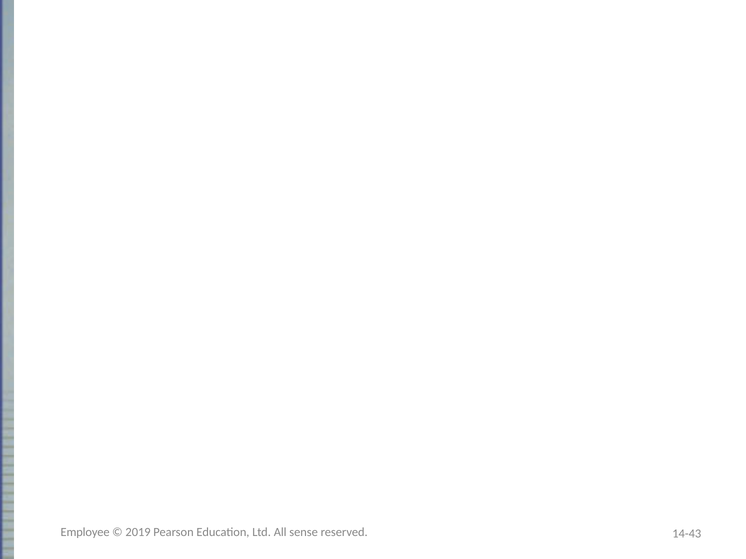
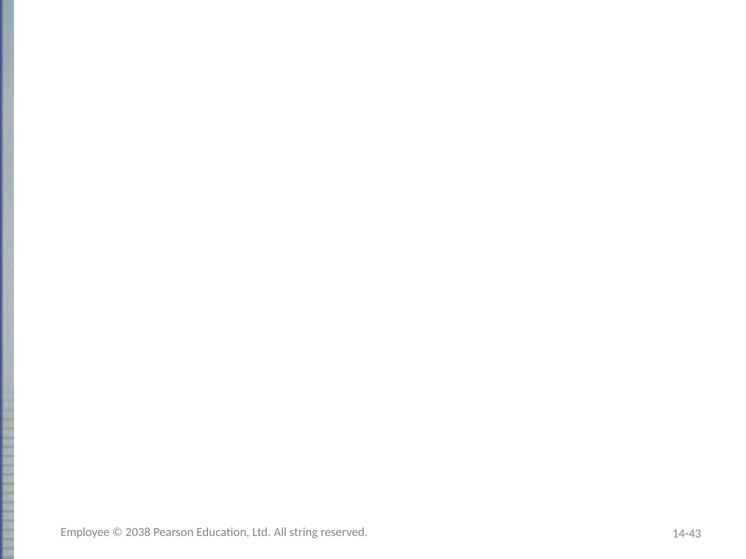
2019: 2019 -> 2038 (138, 533)
sense: sense -> string (304, 533)
